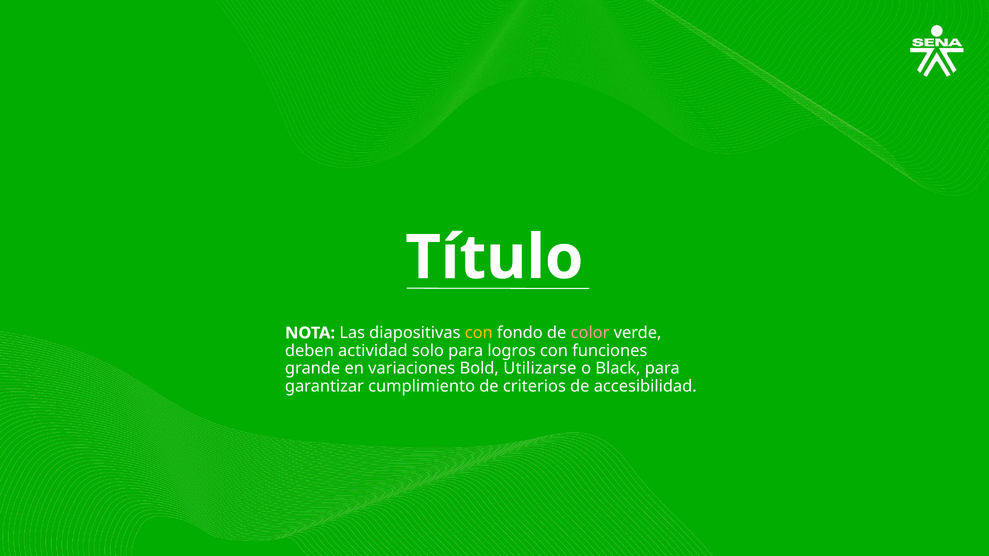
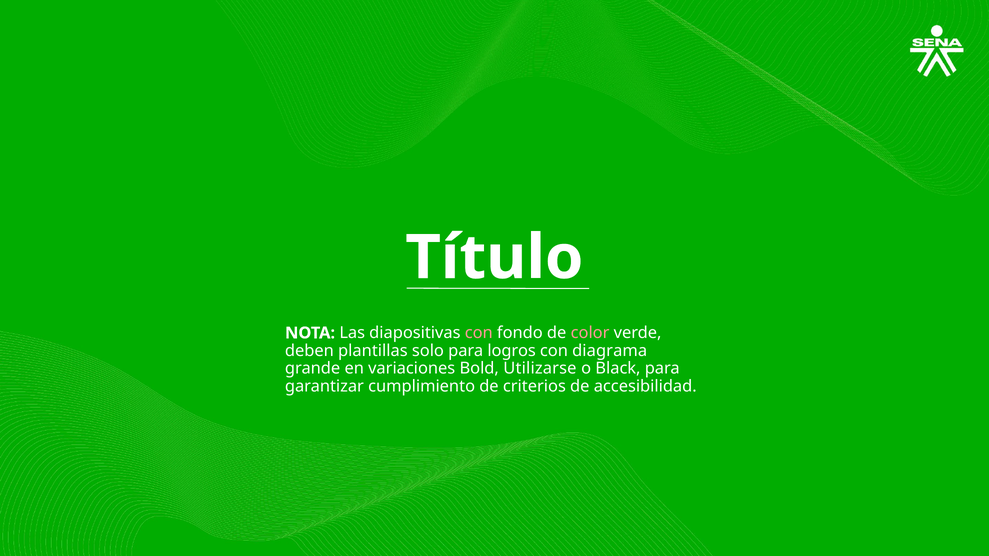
con colour: yellow -> pink (479, 333)
actividad: actividad -> plantillas (373, 351)
funciones: funciones -> diagrama (610, 351)
